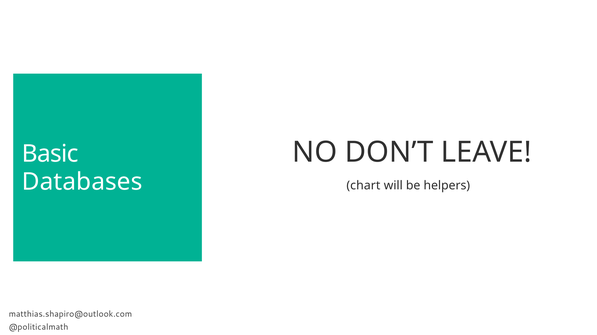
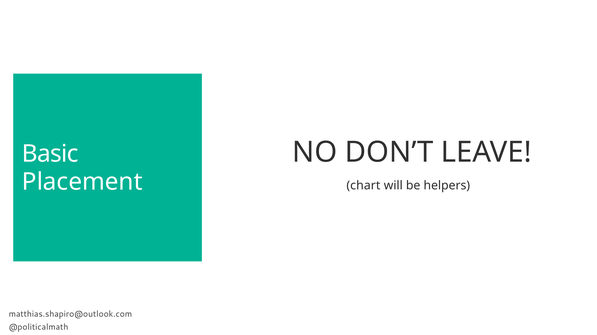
Databases: Databases -> Placement (82, 182)
